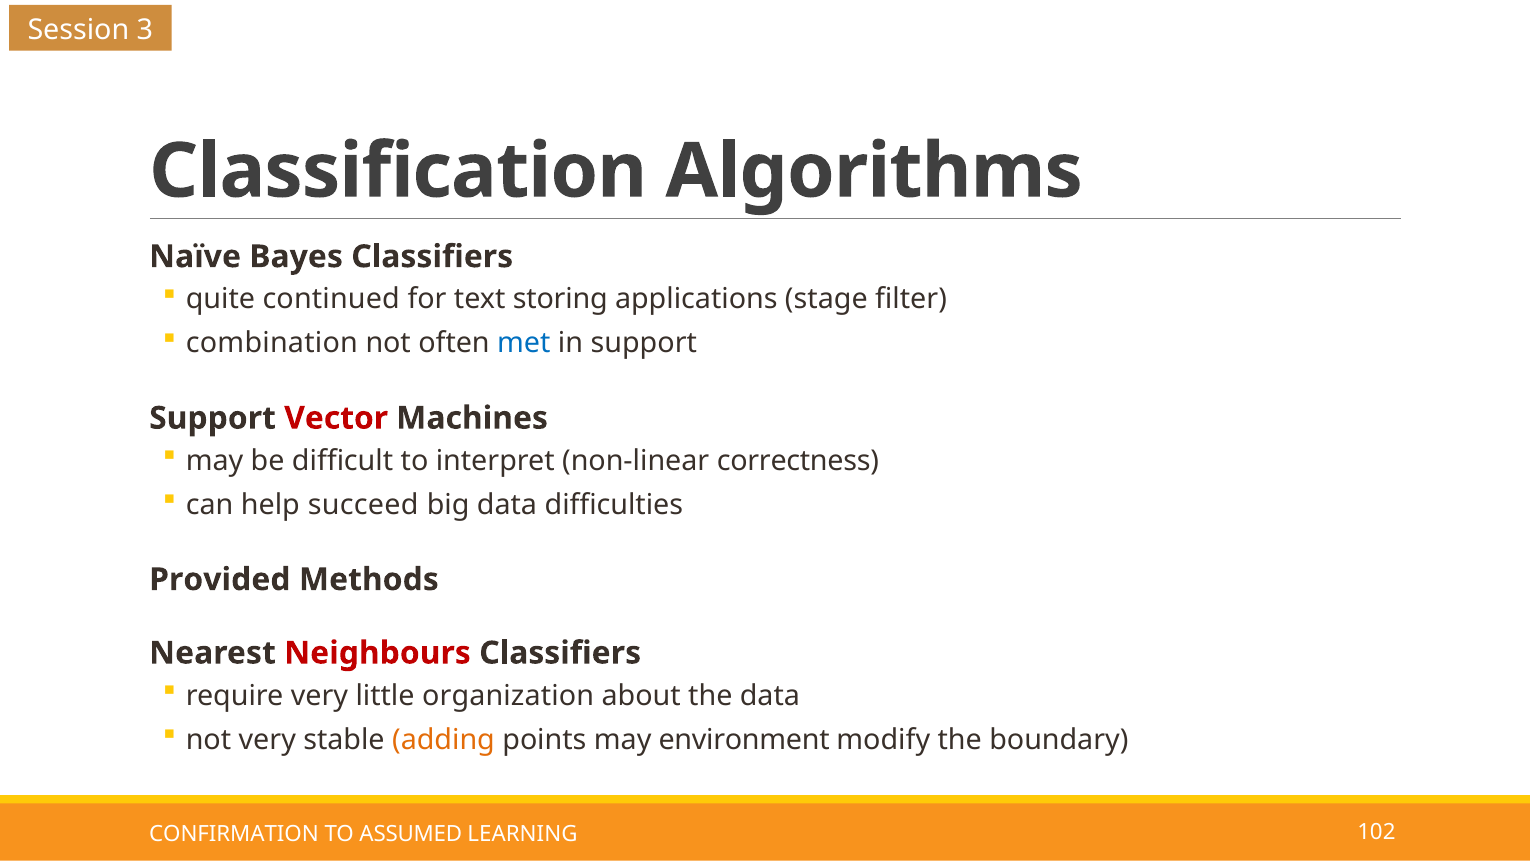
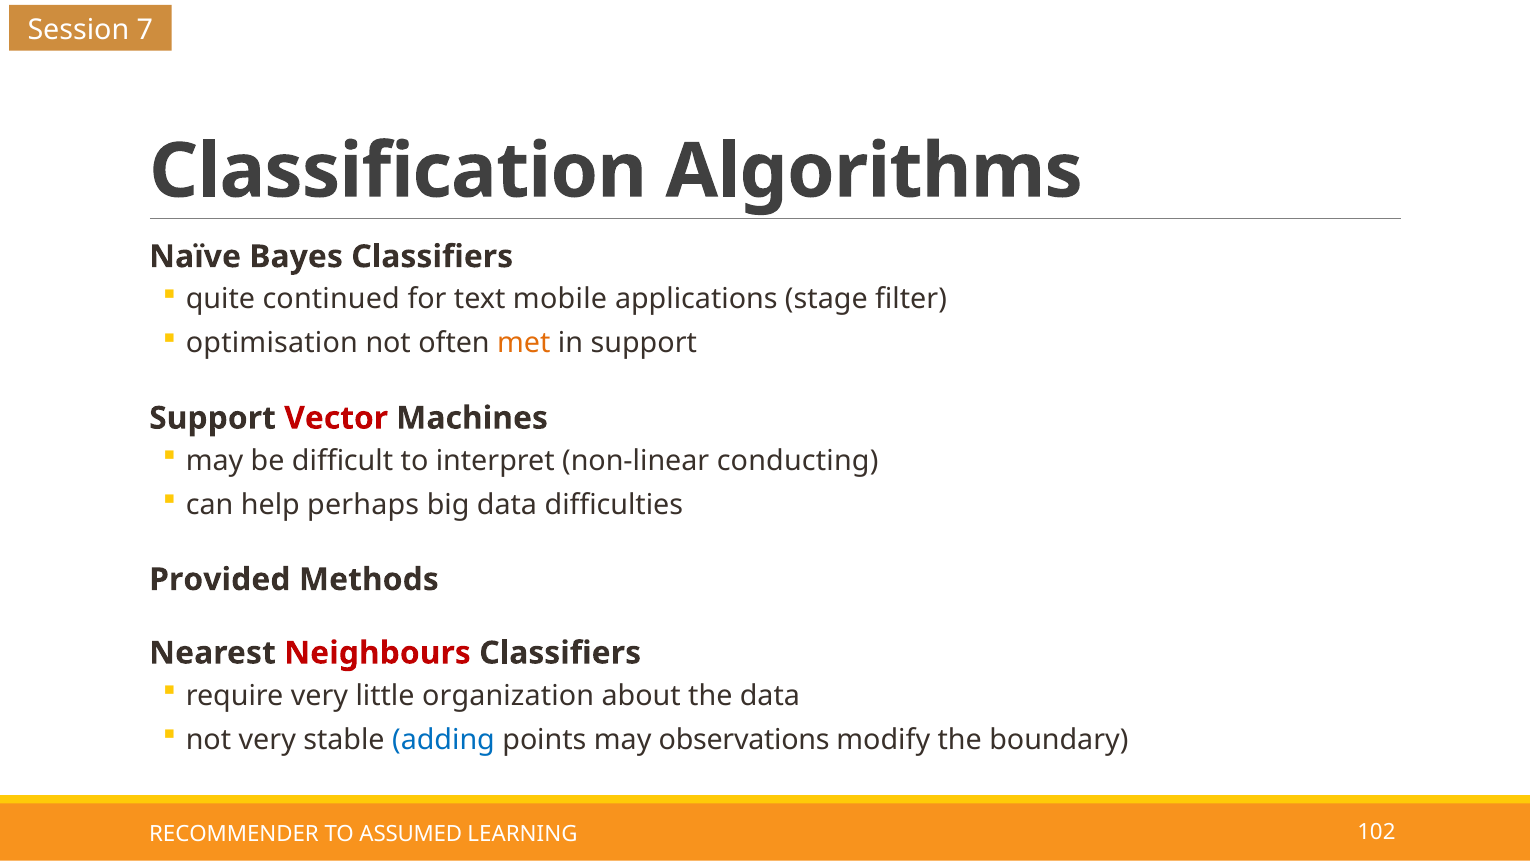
3: 3 -> 7 (145, 30)
storing: storing -> mobile (560, 299)
combination: combination -> optimisation (272, 343)
met colour: blue -> orange (524, 343)
correctness: correctness -> conducting (798, 461)
succeed: succeed -> perhaps (363, 505)
adding colour: orange -> blue (444, 739)
environment: environment -> observations (744, 739)
CONFIRMATION: CONFIRMATION -> RECOMMENDER (234, 834)
